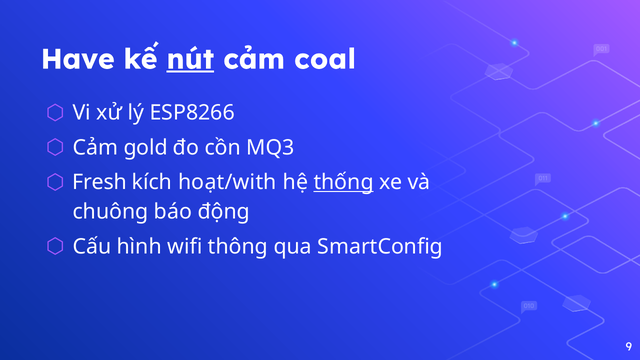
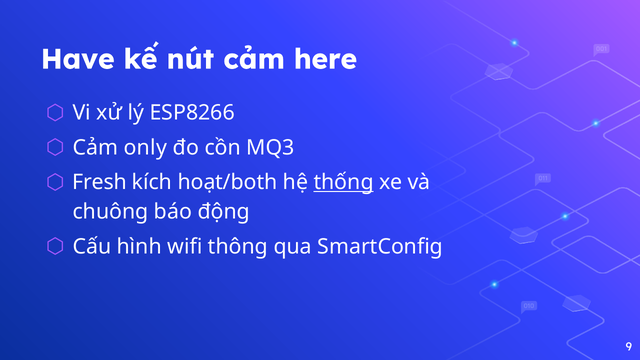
nút underline: present -> none (190, 59)
coal: coal -> here (325, 59)
gold: gold -> only (145, 148)
hoạt/with: hoạt/with -> hoạt/both (228, 182)
